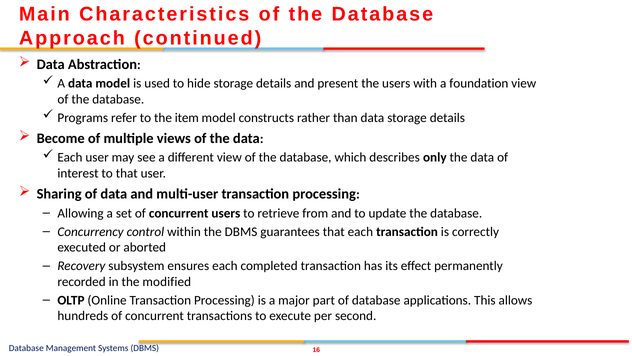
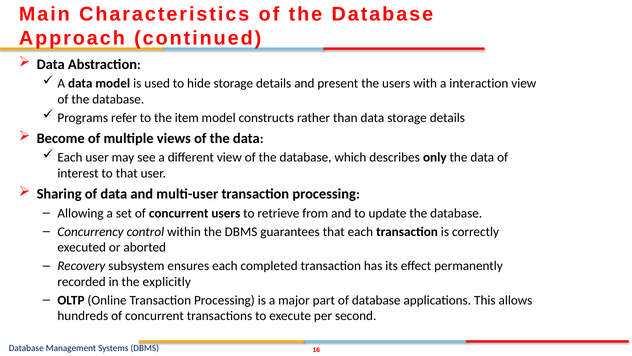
foundation: foundation -> interaction (479, 83)
modified: modified -> explicitly (167, 281)
